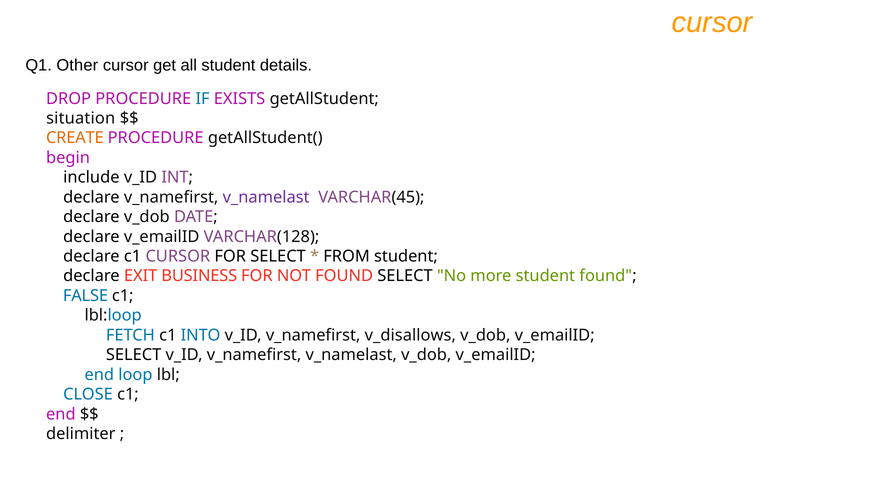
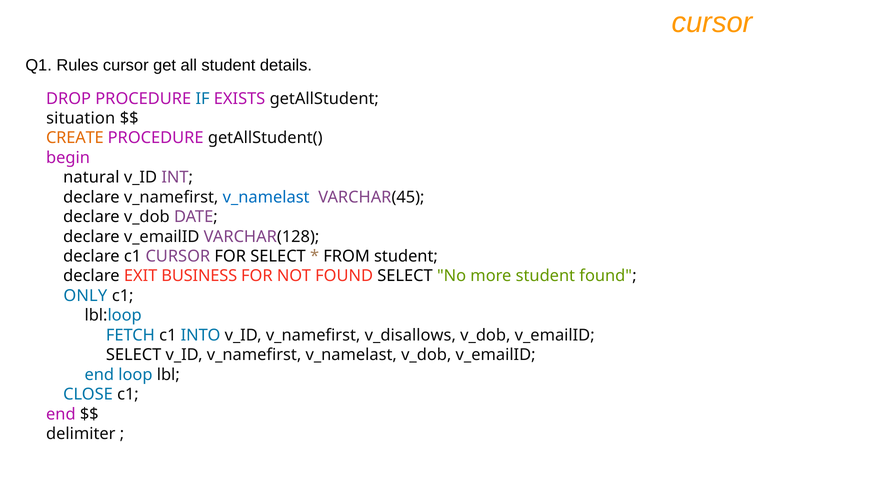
Other: Other -> Rules (77, 65)
include: include -> natural (91, 178)
v_namelast colour: purple -> blue (266, 197)
FALSE: FALSE -> ONLY (85, 296)
